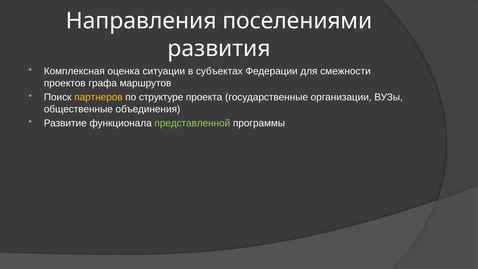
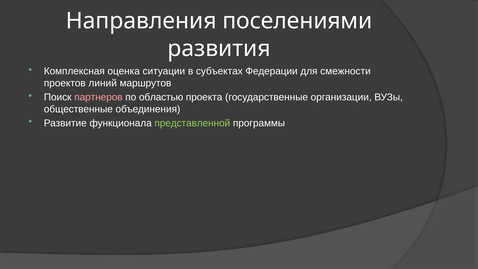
графа: графа -> линий (103, 83)
партнеров colour: yellow -> pink (98, 97)
структуре: структуре -> областью (161, 97)
